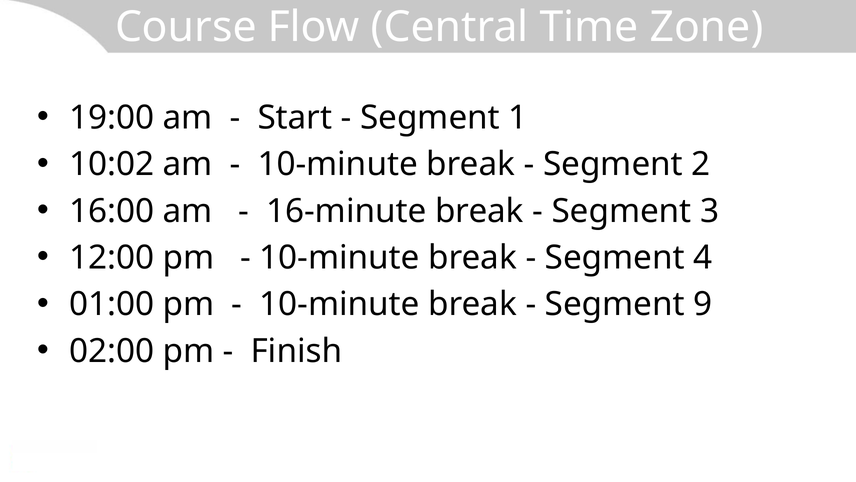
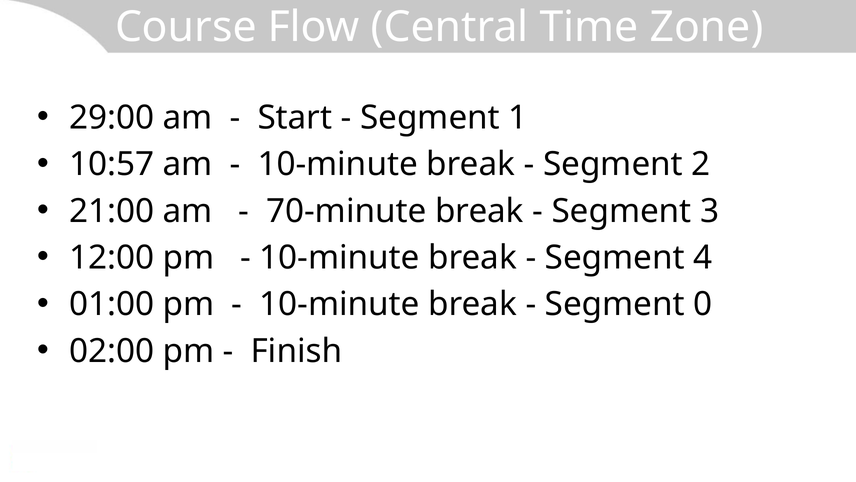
19:00: 19:00 -> 29:00 (112, 118)
10:02: 10:02 -> 10:57 (112, 164)
16:00: 16:00 -> 21:00 (112, 211)
16-minute: 16-minute -> 70-minute (346, 211)
9: 9 -> 0 (703, 304)
